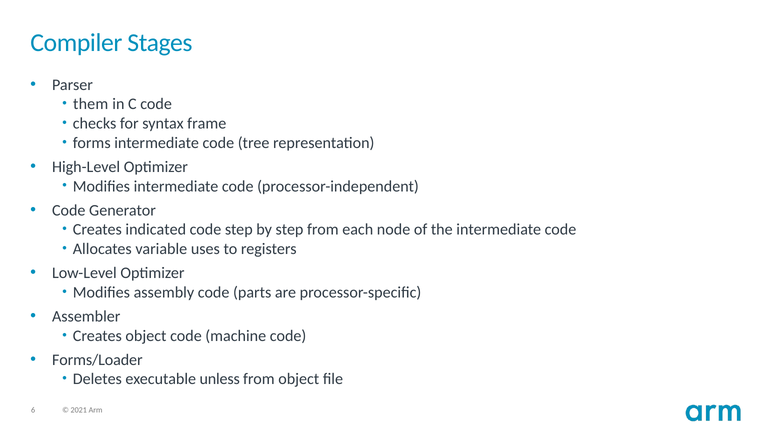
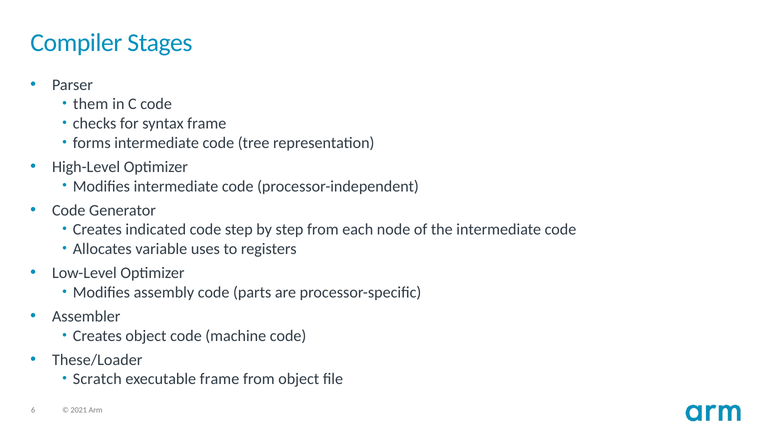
Forms/Loader: Forms/Loader -> These/Loader (97, 360)
Deletes: Deletes -> Scratch (97, 379)
executable unless: unless -> frame (220, 379)
